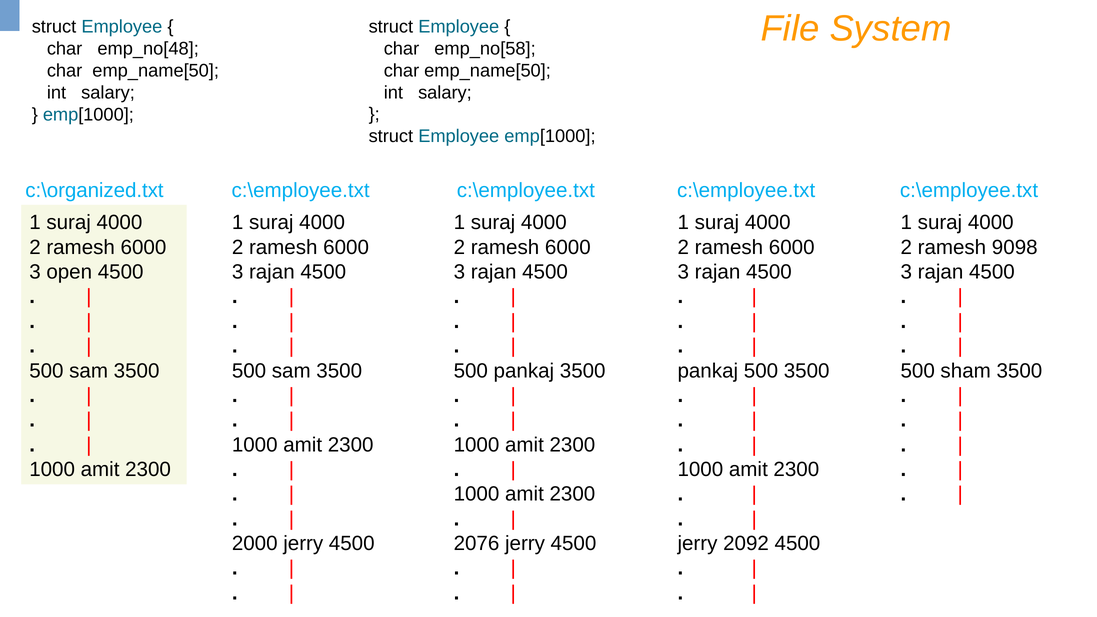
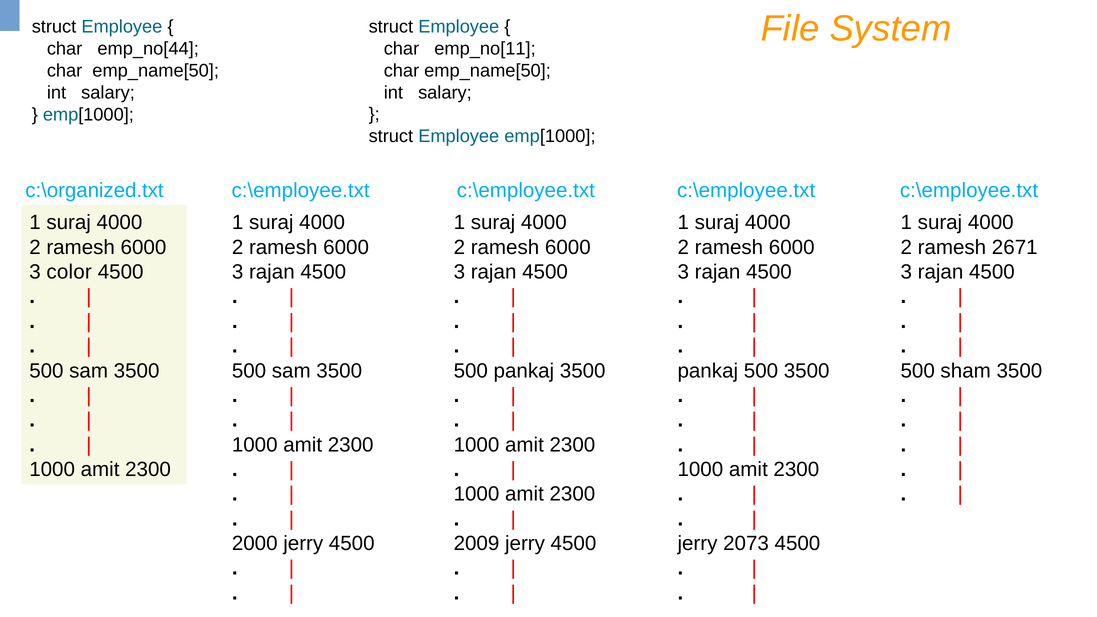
emp_no[48: emp_no[48 -> emp_no[44 (148, 49)
emp_no[58: emp_no[58 -> emp_no[11 (485, 49)
9098: 9098 -> 2671 (1015, 247)
open: open -> color (69, 272)
2076: 2076 -> 2009 (476, 544)
2092: 2092 -> 2073 (746, 544)
